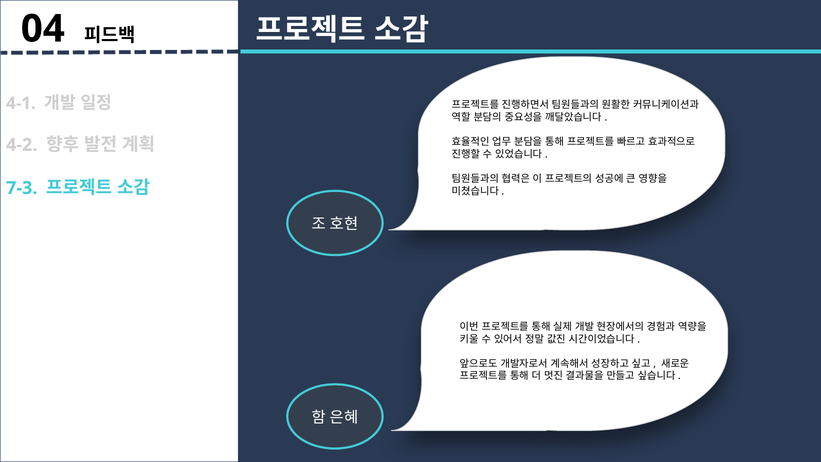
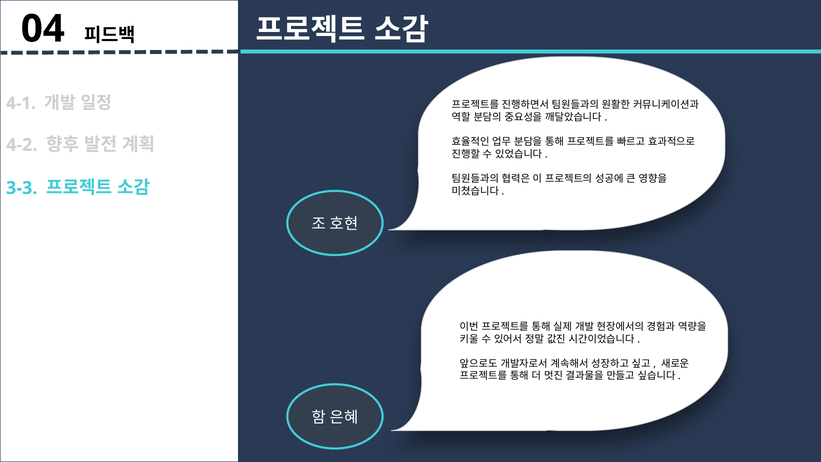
7-3: 7-3 -> 3-3 (22, 188)
